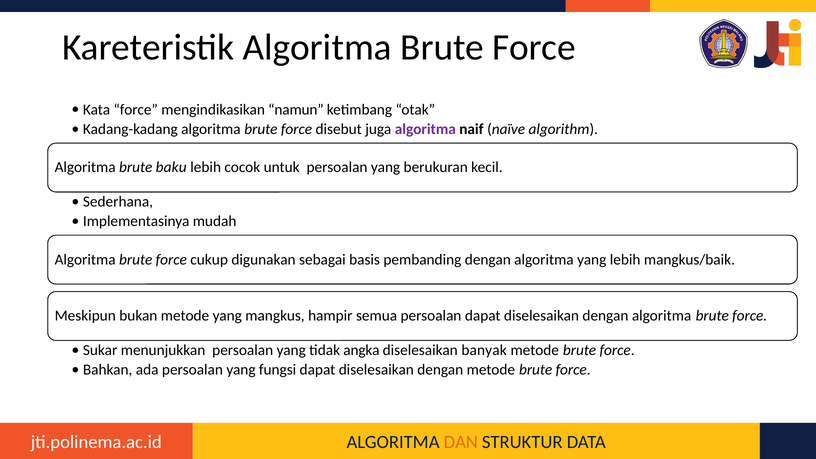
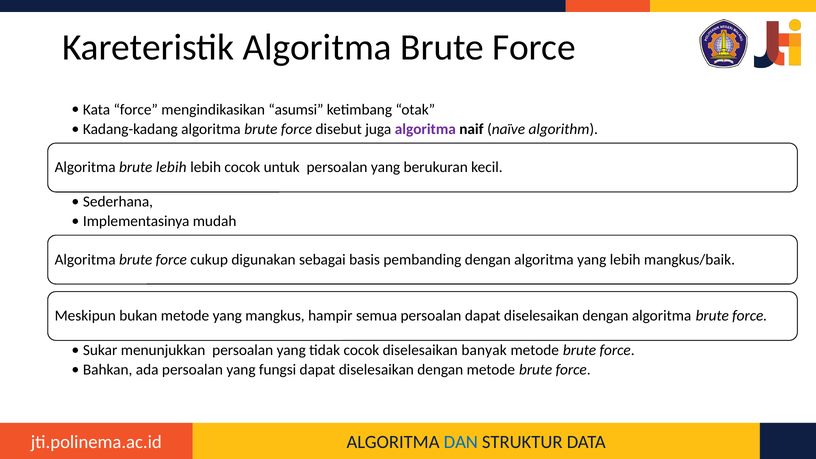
namun: namun -> asumsi (296, 110)
brute baku: baku -> lebih (171, 167)
tidak angka: angka -> cocok (361, 350)
DAN colour: orange -> blue (461, 442)
